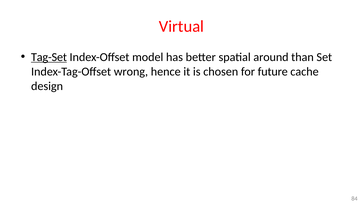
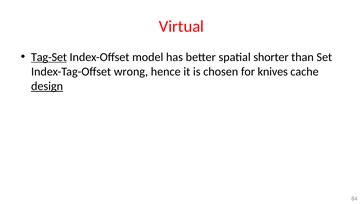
around: around -> shorter (271, 57)
future: future -> knives (273, 72)
design underline: none -> present (47, 86)
